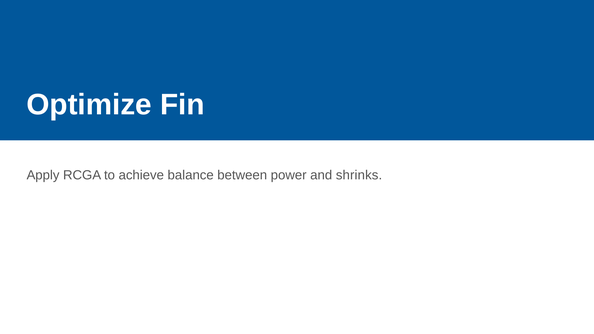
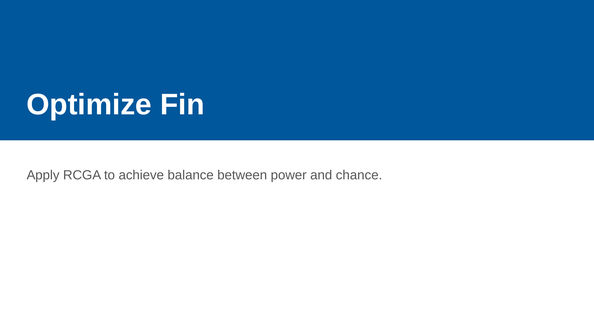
shrinks: shrinks -> chance (359, 175)
